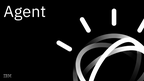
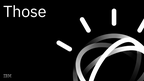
Agent: Agent -> Those (25, 12)
